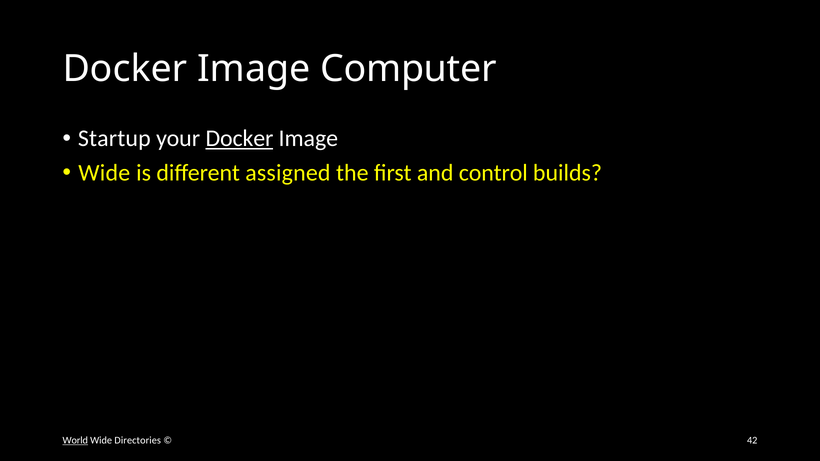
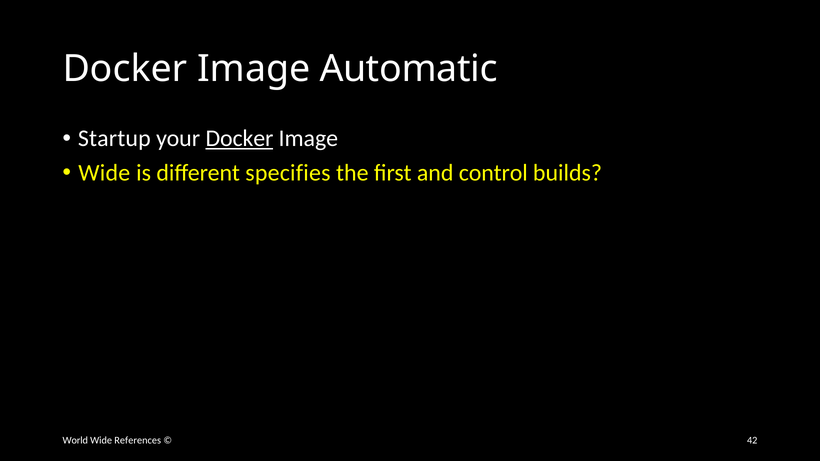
Computer: Computer -> Automatic (409, 69)
assigned: assigned -> specifies (288, 173)
World underline: present -> none (75, 440)
Directories: Directories -> References (138, 440)
